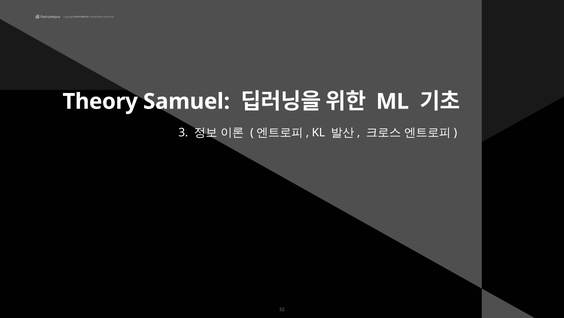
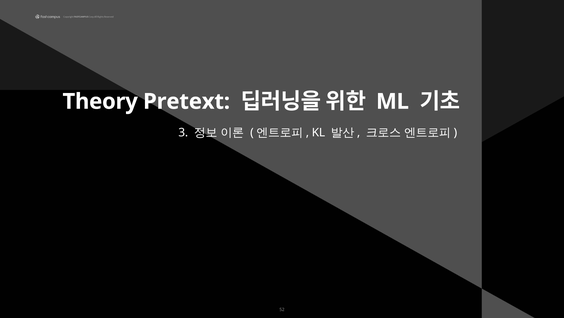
Samuel: Samuel -> Pretext (187, 101)
